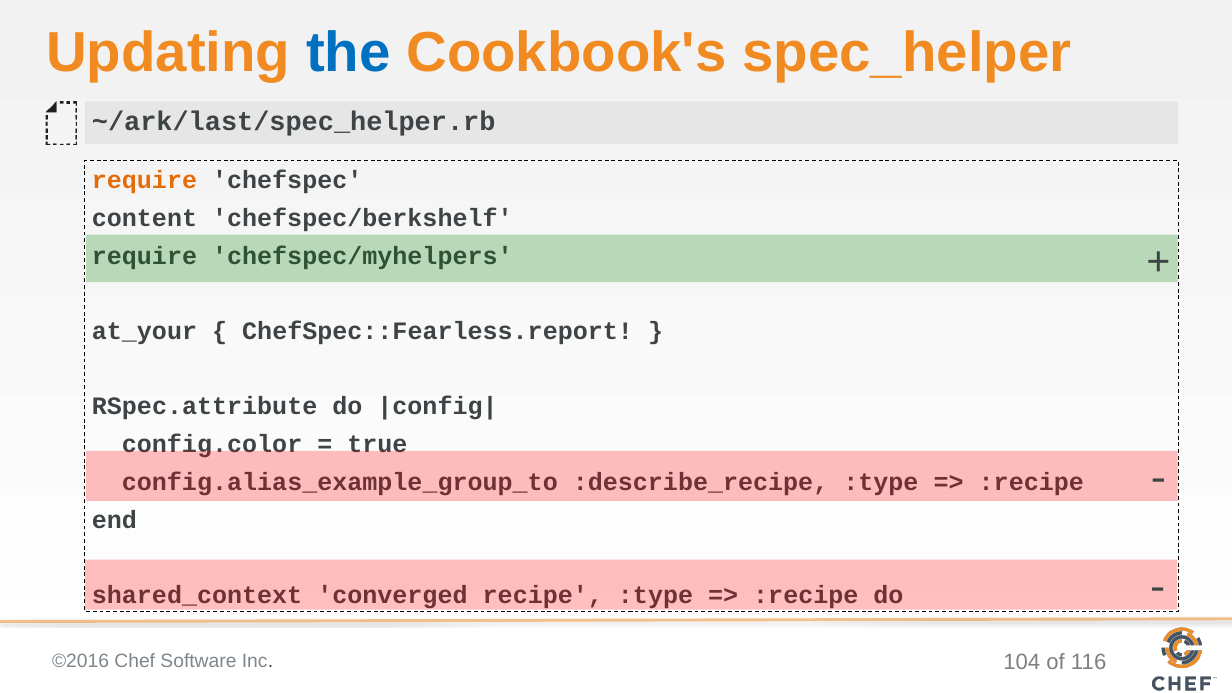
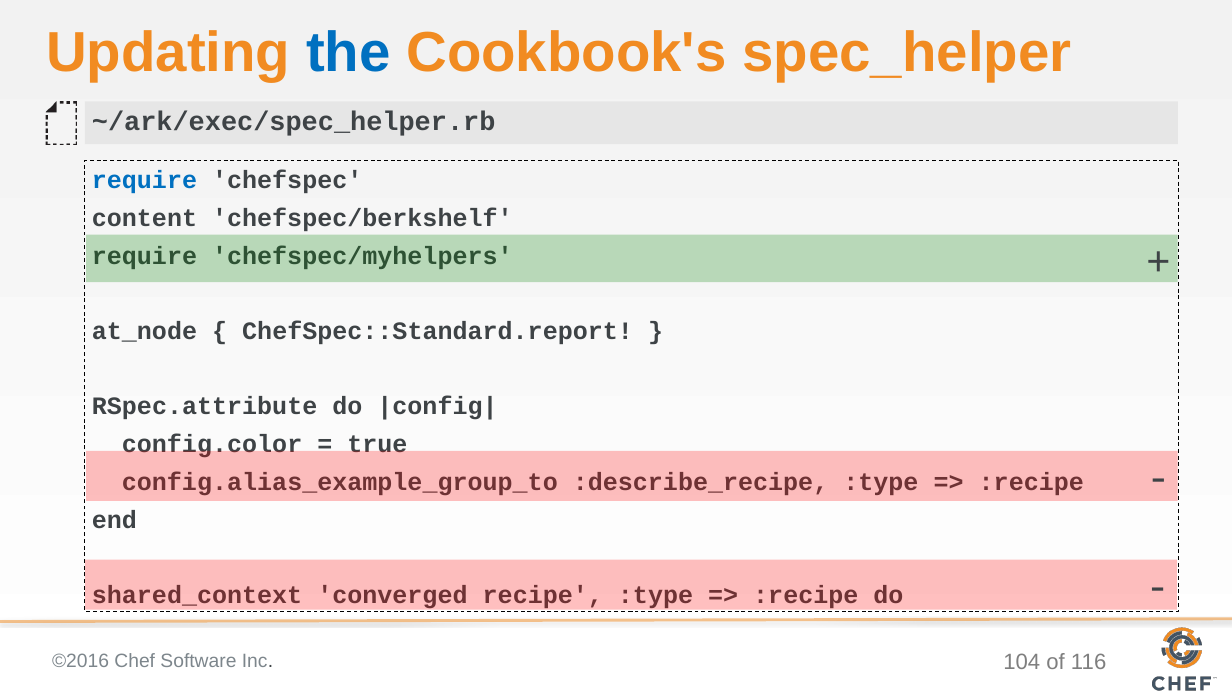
~/ark/last/spec_helper.rb: ~/ark/last/spec_helper.rb -> ~/ark/exec/spec_helper.rb (294, 121)
require colour: orange -> blue (144, 180)
at_your: at_your -> at_node (144, 331)
ChefSpec::Fearless.report: ChefSpec::Fearless.report -> ChefSpec::Standard.report (438, 331)
